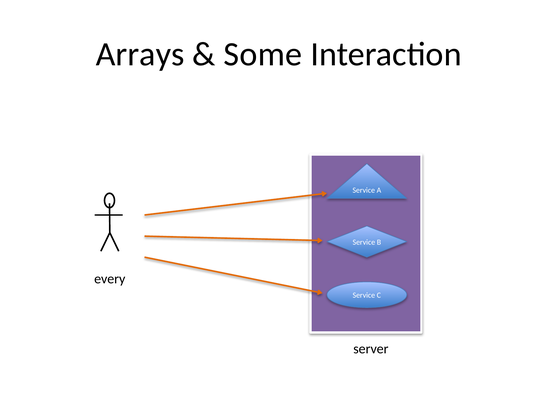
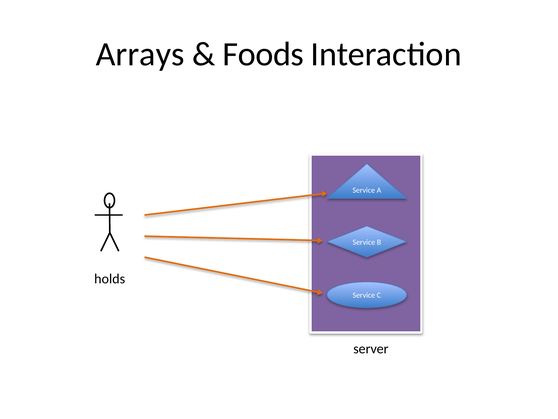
Some: Some -> Foods (263, 54)
every: every -> holds (110, 278)
